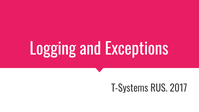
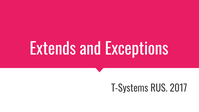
Logging: Logging -> Extends (53, 49)
